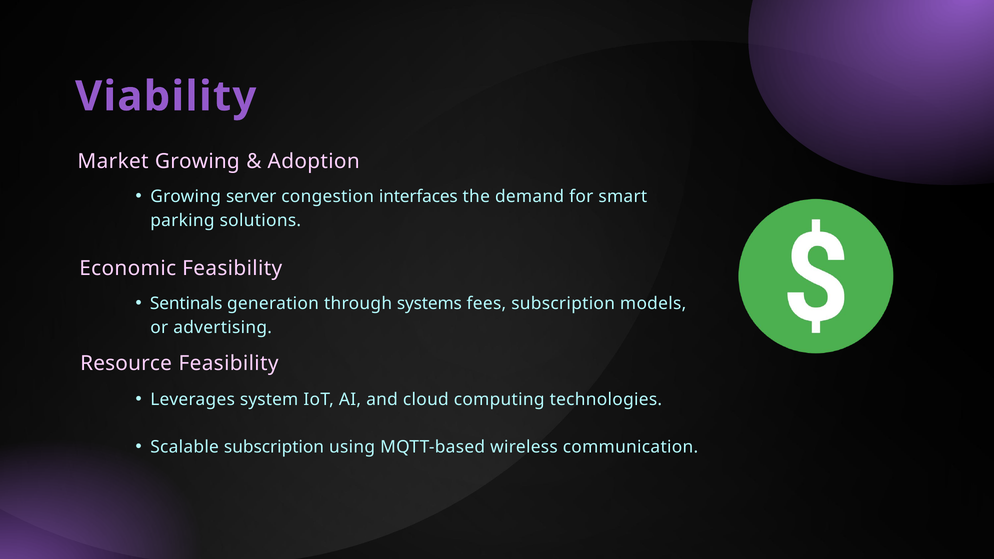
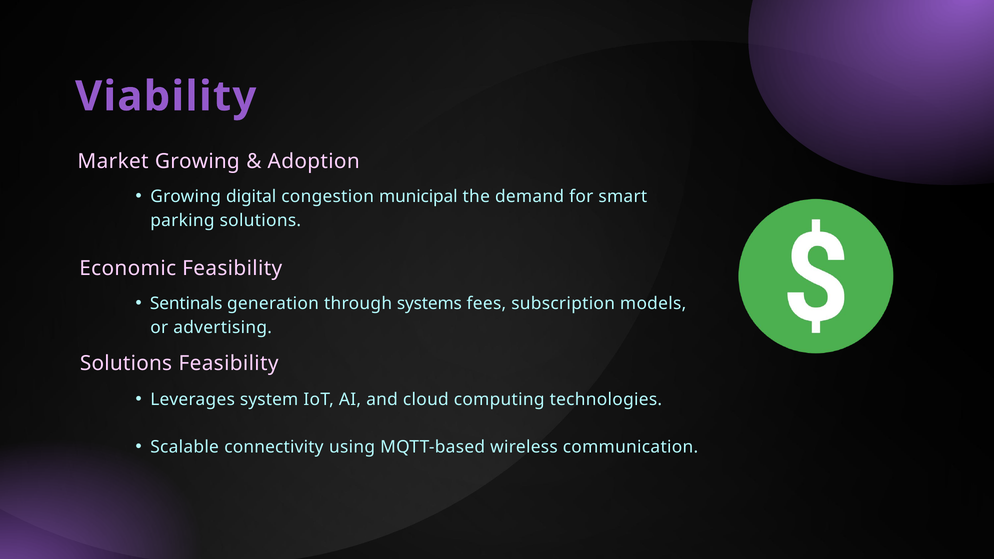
server: server -> digital (251, 197)
interfaces: interfaces -> municipal (418, 197)
Resource: Resource -> Solutions (126, 363)
Scalable subscription: subscription -> connectivity (274, 447)
